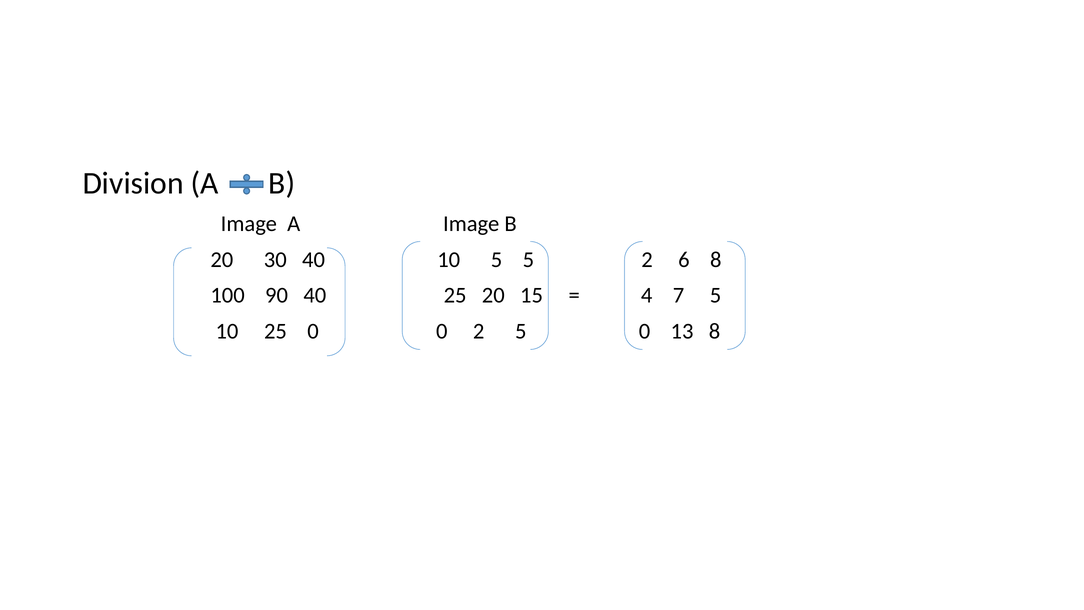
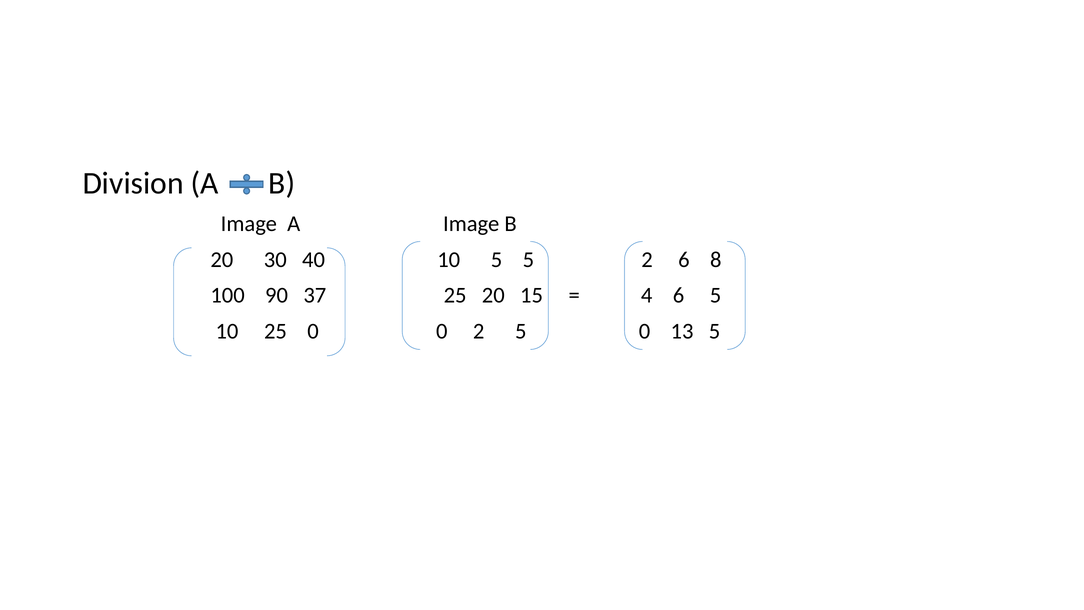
90 40: 40 -> 37 (315, 295)
4 7: 7 -> 6 (679, 295)
13 8: 8 -> 5 (715, 331)
